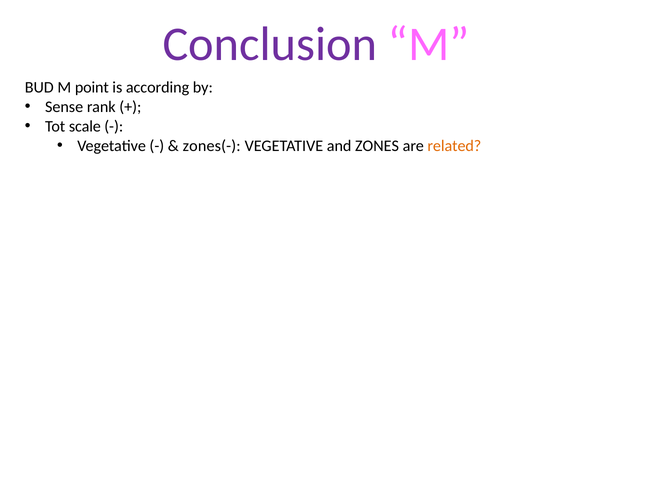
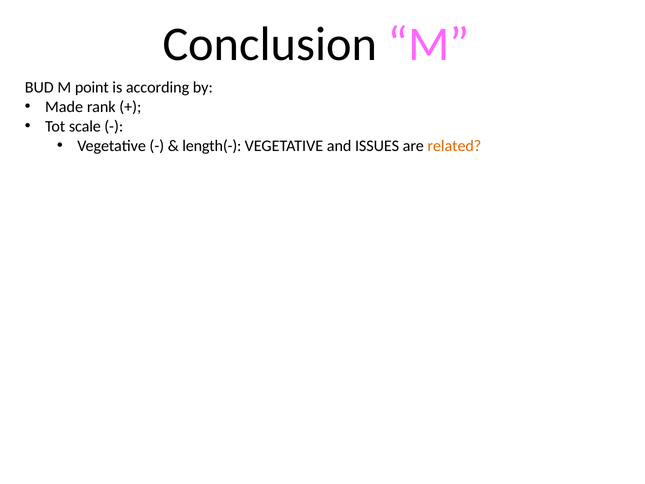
Conclusion colour: purple -> black (270, 44)
Sense: Sense -> Made (64, 107)
zones(-: zones(- -> length(- (212, 146)
ZONES: ZONES -> ISSUES (377, 146)
